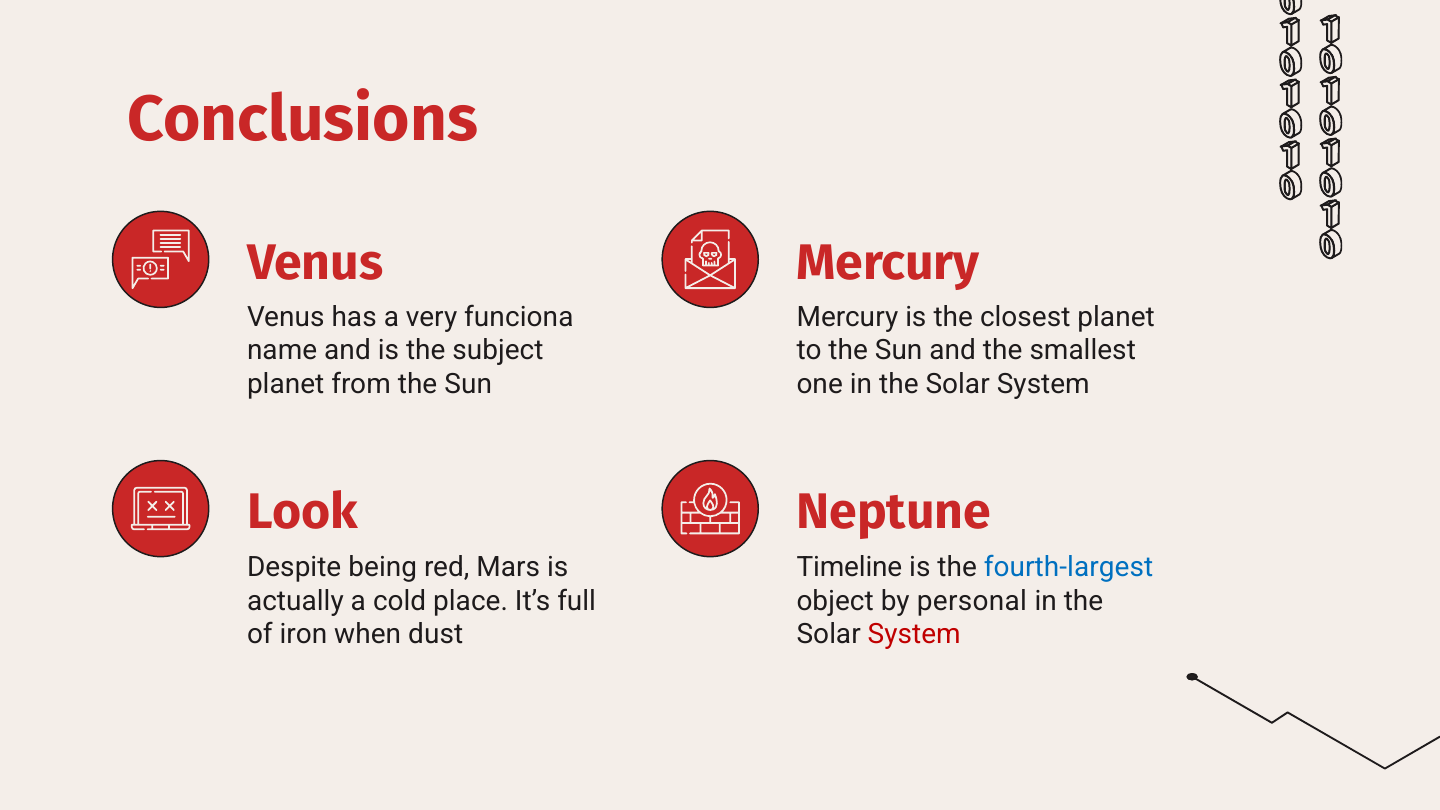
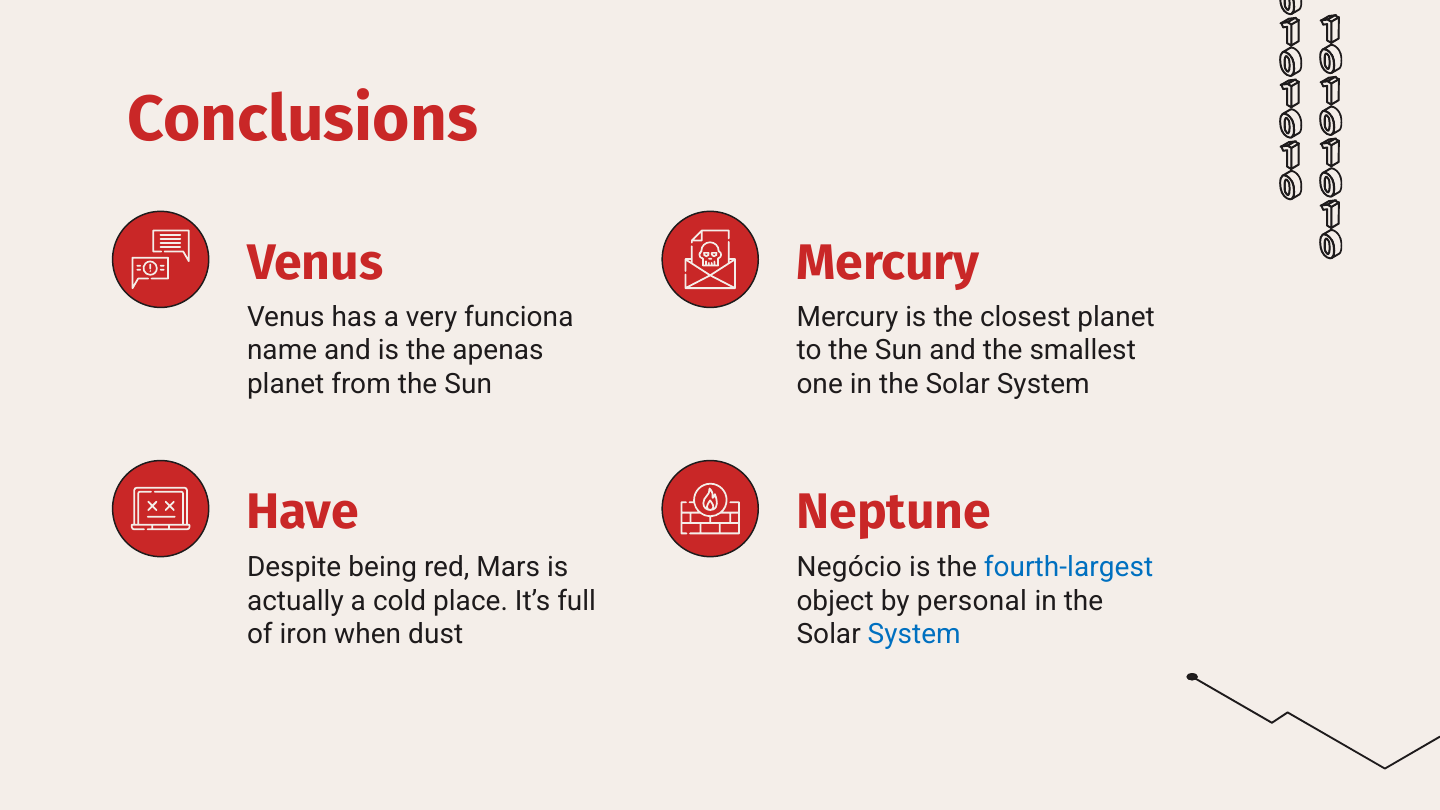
subject: subject -> apenas (498, 351)
Look: Look -> Have (302, 512)
Timeline: Timeline -> Negócio (849, 567)
System colour: red -> blue (914, 635)
